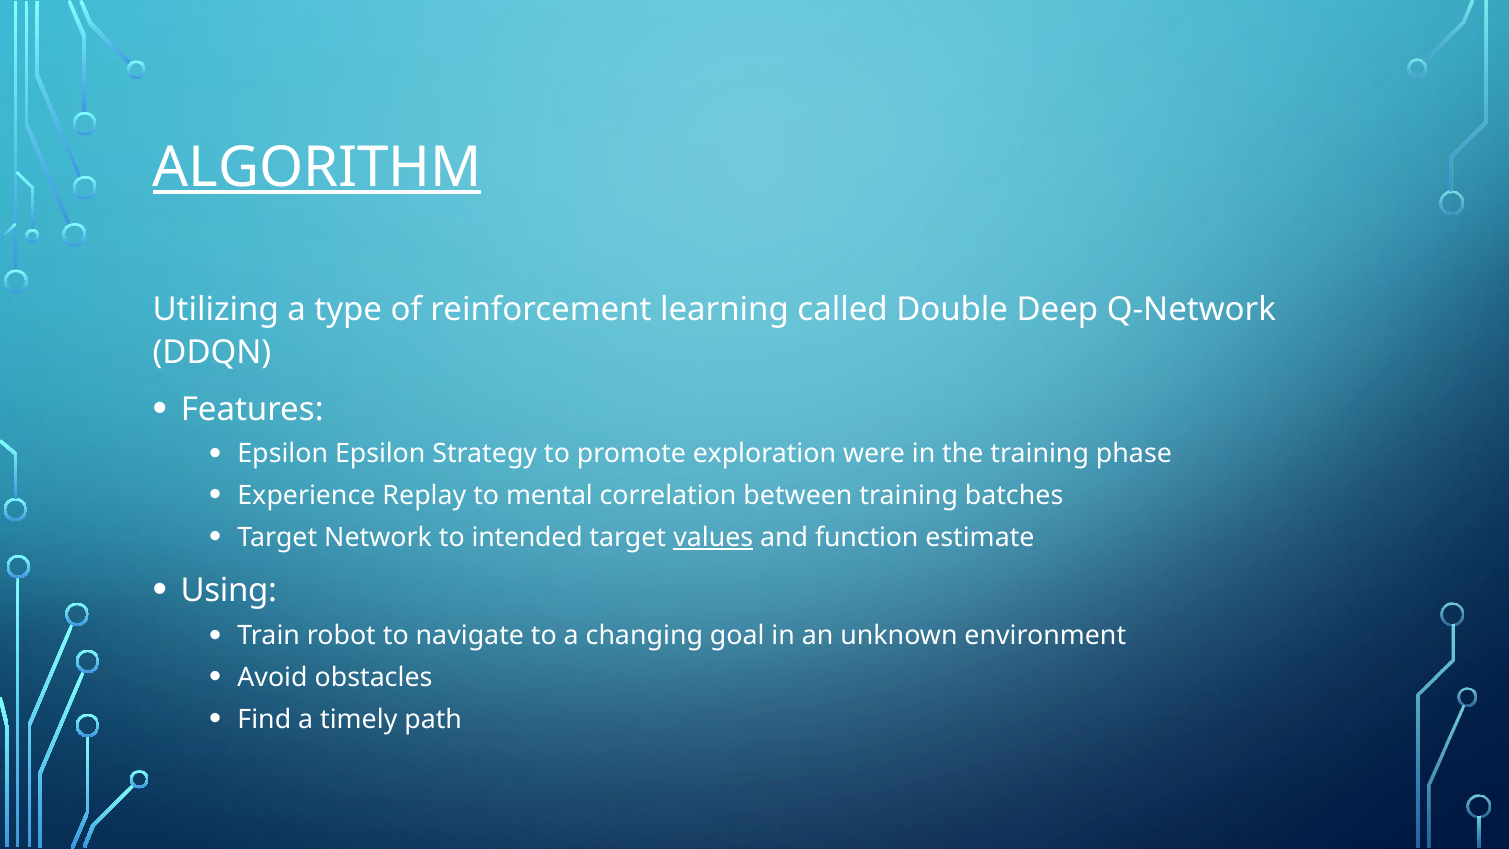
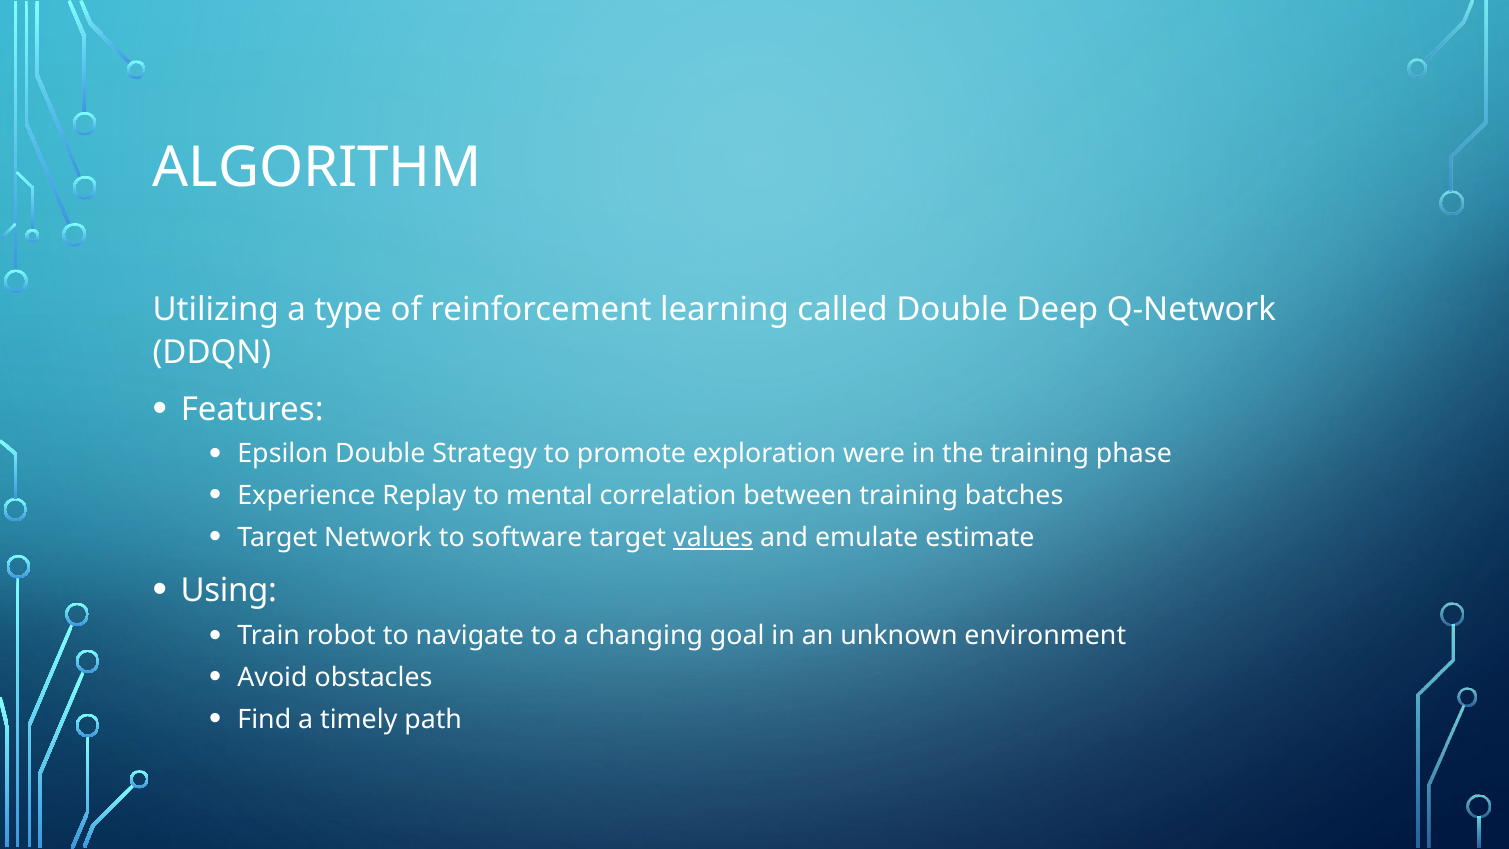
ALGORITHM underline: present -> none (317, 168)
Epsilon Epsilon: Epsilon -> Double (380, 454)
intended: intended -> software (527, 537)
function: function -> emulate (867, 537)
